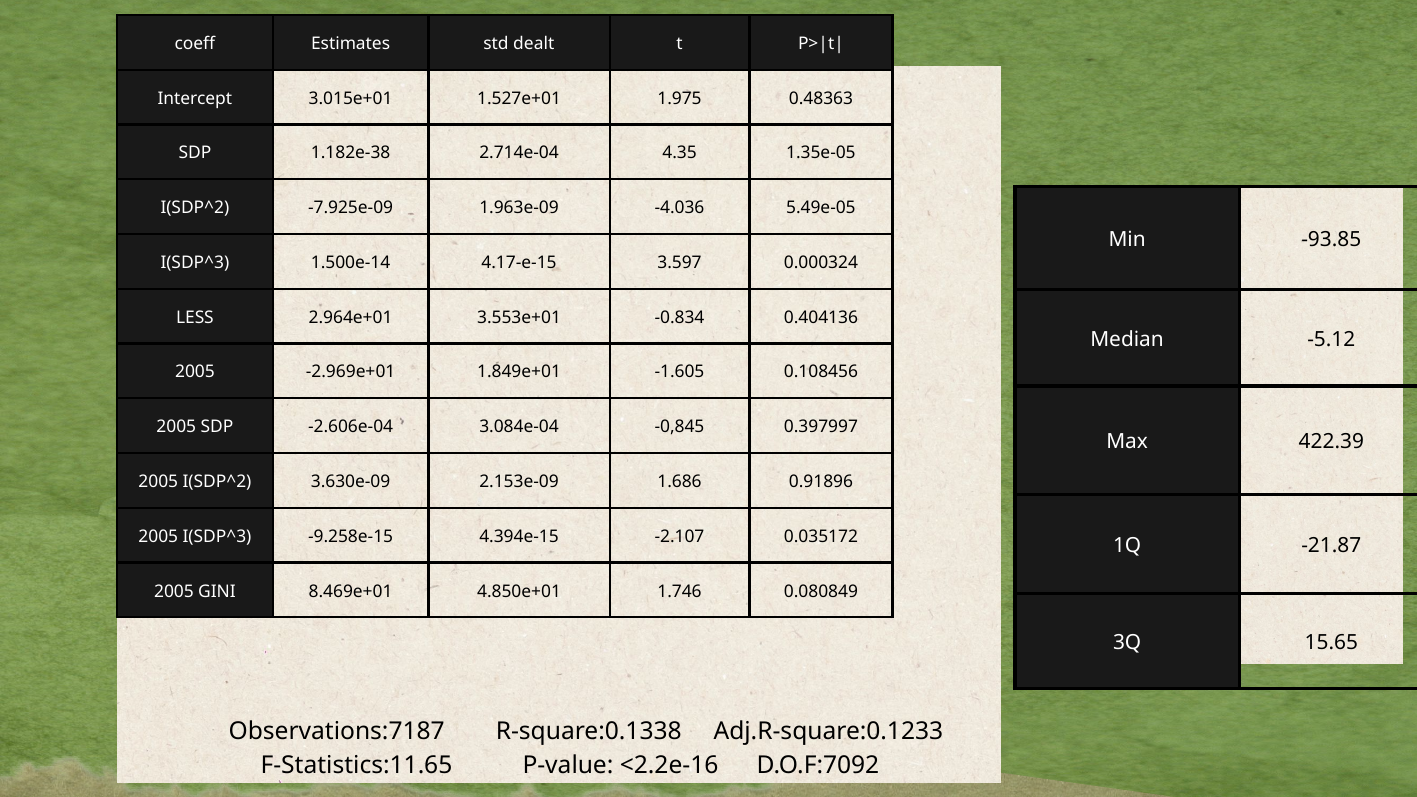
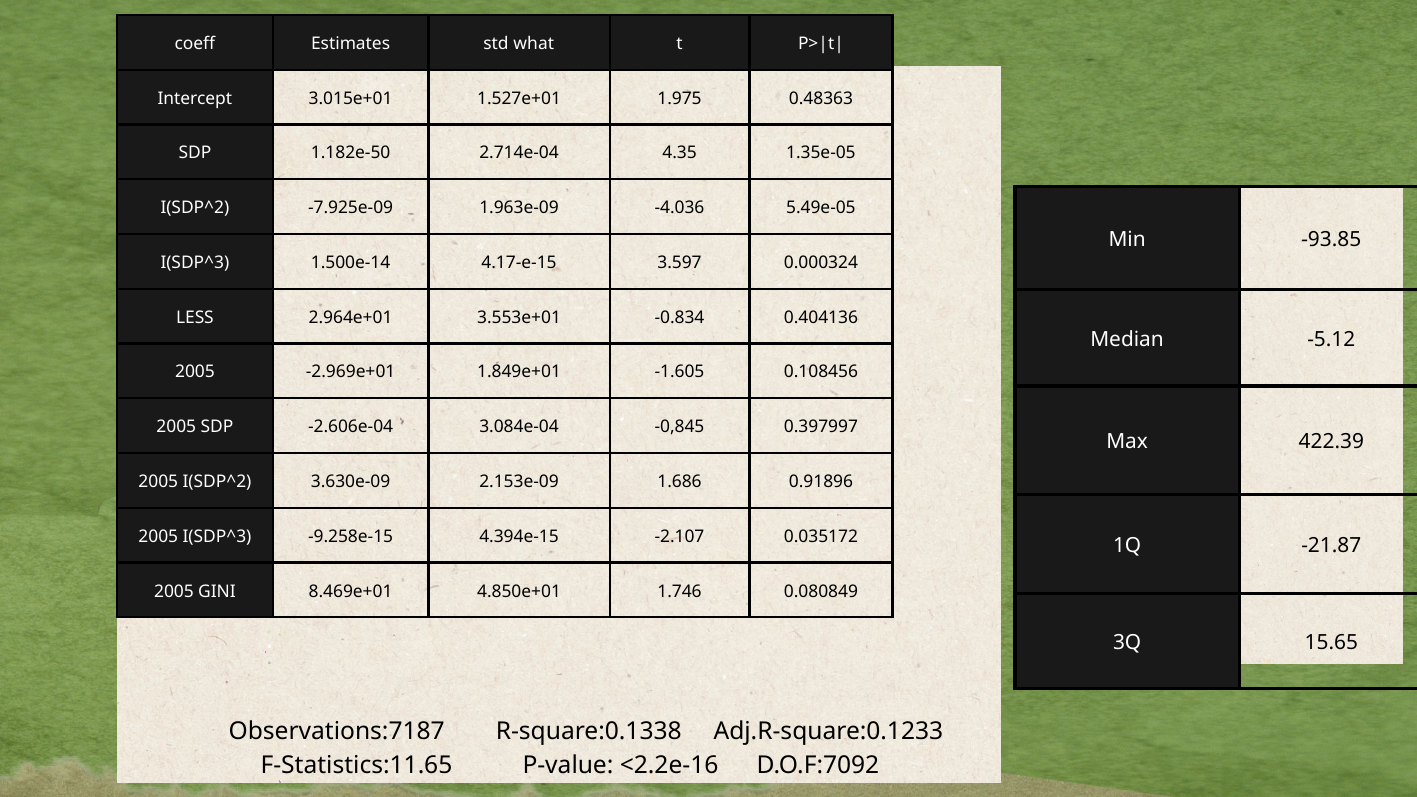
dealt: dealt -> what (534, 44)
1.182e-38: 1.182e-38 -> 1.182e-50 (351, 153)
